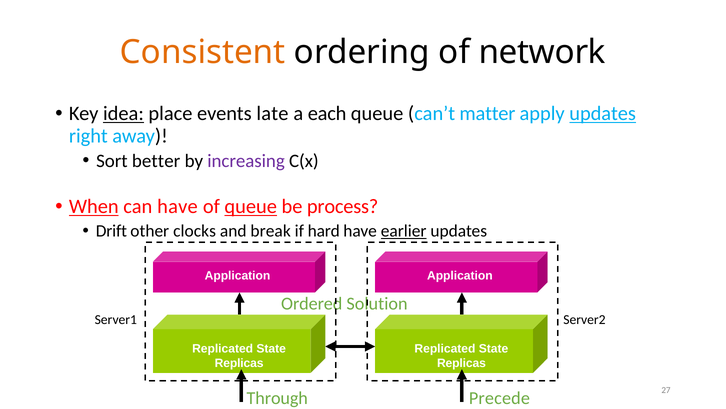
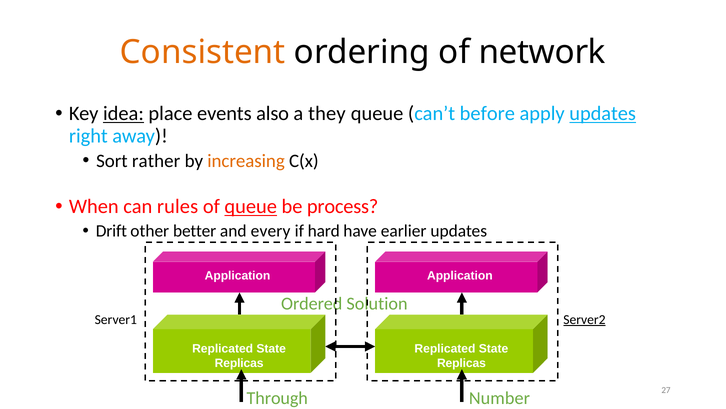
late: late -> also (273, 114)
each: each -> they (327, 114)
matter: matter -> before (487, 114)
better: better -> rather (156, 161)
increasing colour: purple -> orange (246, 161)
When underline: present -> none (94, 206)
can have: have -> rules (178, 206)
clocks: clocks -> better (195, 230)
break: break -> every (271, 230)
earlier underline: present -> none (404, 230)
Server2 underline: none -> present (584, 319)
Precede: Precede -> Number (499, 398)
